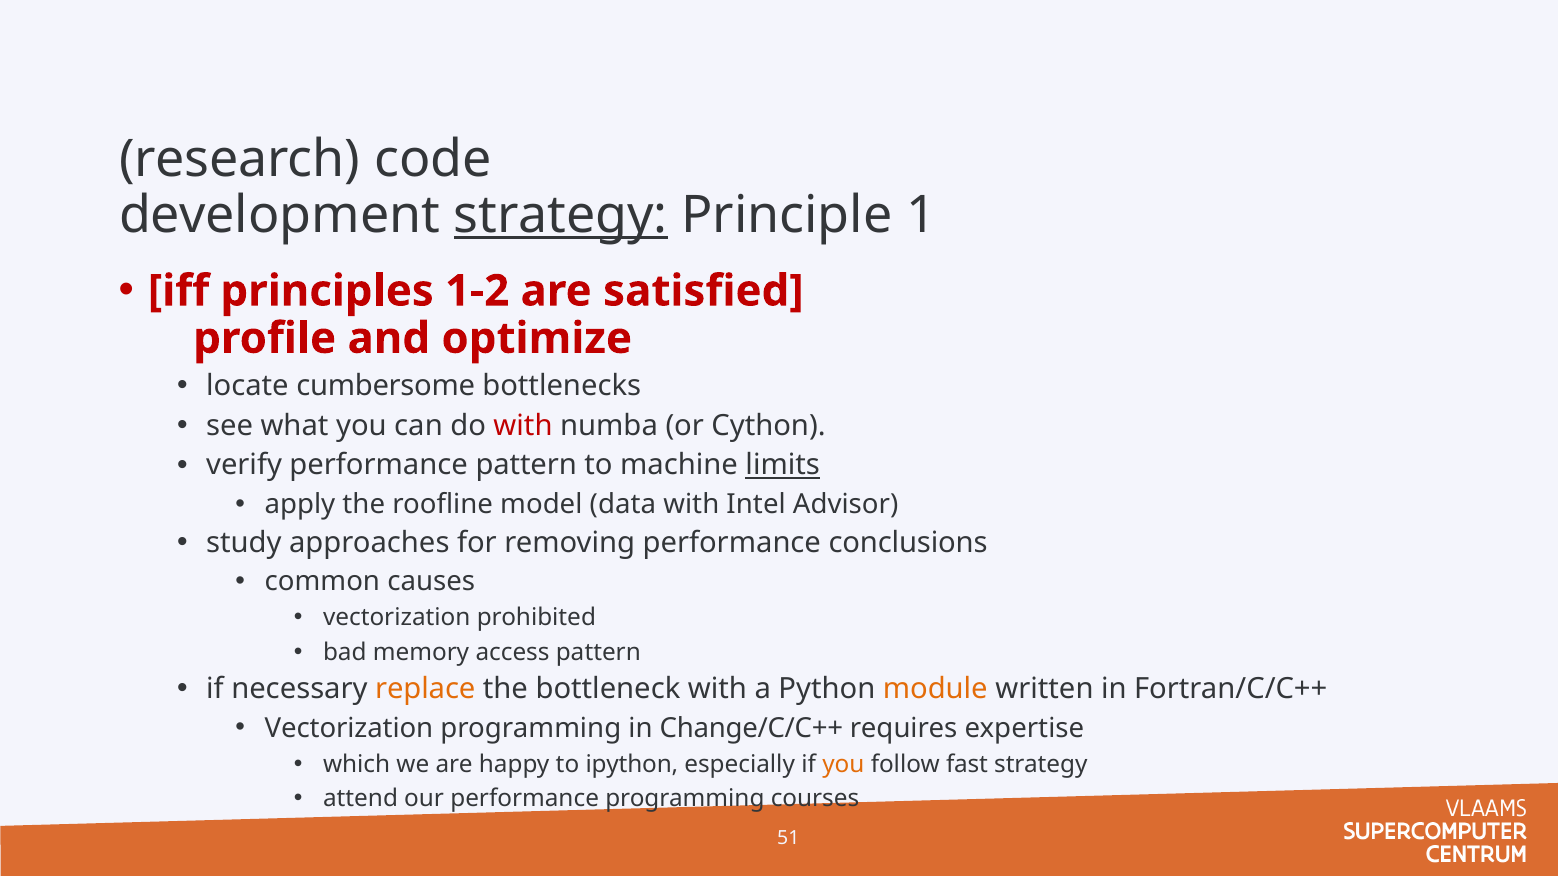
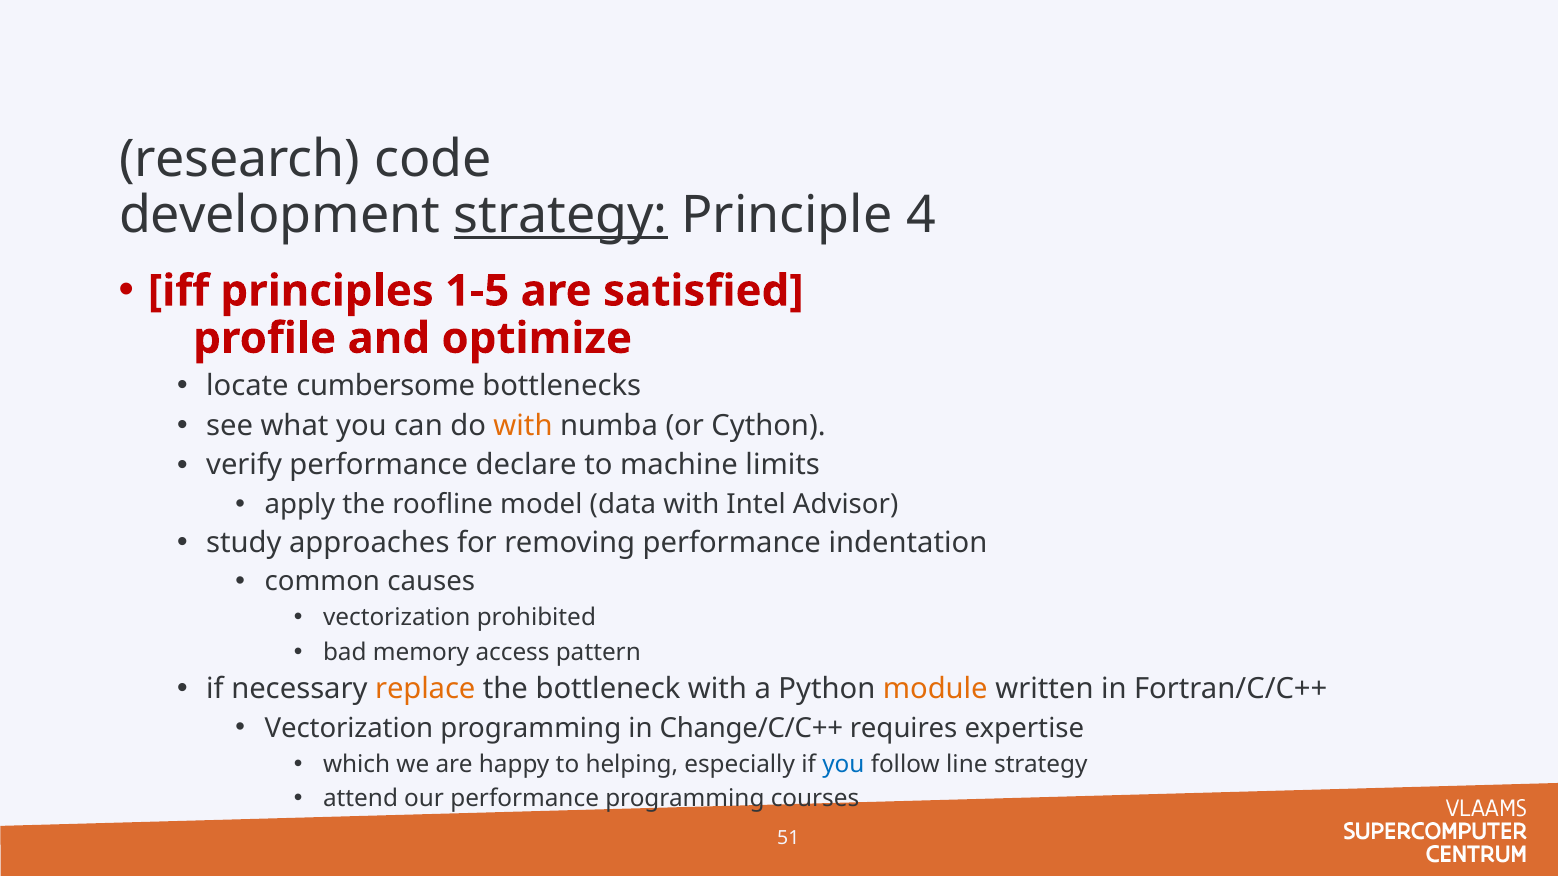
1: 1 -> 4 (921, 215)
1-2: 1-2 -> 1-5 (477, 291)
with colour: red -> orange (523, 426)
performance pattern: pattern -> declare (526, 466)
limits underline: present -> none (783, 466)
conclusions: conclusions -> indentation (908, 543)
ipython: ipython -> helping (632, 764)
you colour: orange -> blue (843, 764)
fast: fast -> line (967, 764)
